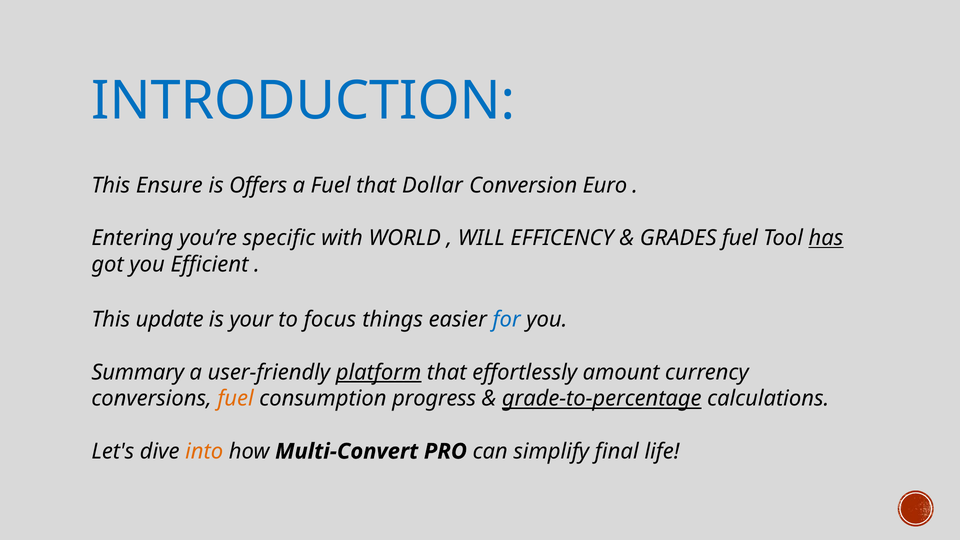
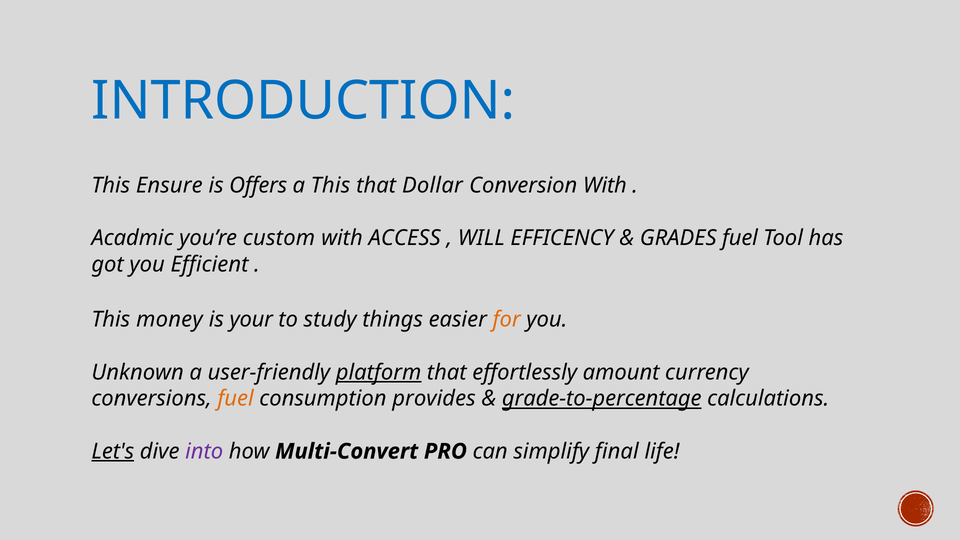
a Fuel: Fuel -> This (330, 185)
Conversion Euro: Euro -> With (605, 185)
Entering: Entering -> Acadmic (132, 238)
specific: specific -> custom (279, 238)
WORLD: WORLD -> ACCESS (405, 238)
has underline: present -> none (826, 238)
update: update -> money (169, 320)
focus: focus -> study (330, 320)
for colour: blue -> orange (507, 320)
Summary: Summary -> Unknown (138, 372)
progress: progress -> provides (434, 399)
Let's underline: none -> present (113, 451)
into colour: orange -> purple (204, 451)
